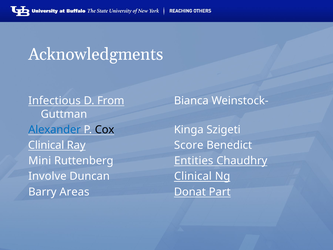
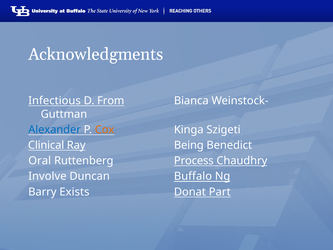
Cox colour: black -> orange (105, 130)
Score: Score -> Being (189, 145)
Mini: Mini -> Oral (40, 161)
Entities: Entities -> Process (194, 161)
Duncan Clinical: Clinical -> Buffalo (193, 176)
Areas: Areas -> Exists (74, 192)
